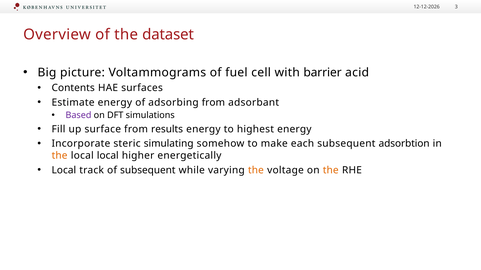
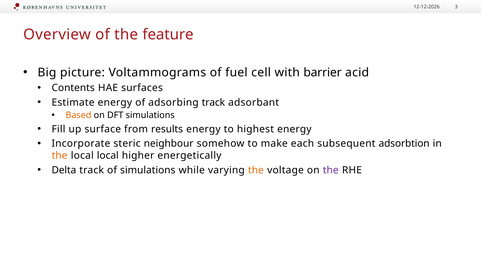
dataset: dataset -> feature (168, 35)
adsorbing from: from -> track (213, 103)
Based colour: purple -> orange (79, 115)
simulating: simulating -> neighbour (169, 144)
Local: Local -> Delta (64, 171)
of subsequent: subsequent -> simulations (148, 171)
the colour: orange -> purple (331, 171)
